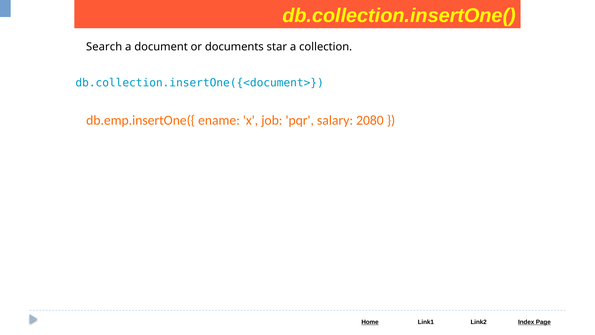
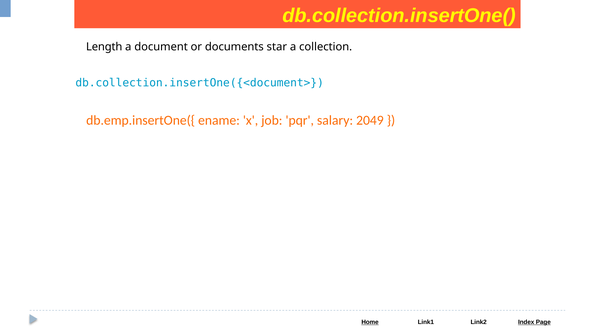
Search: Search -> Length (104, 47)
2080: 2080 -> 2049 (370, 120)
